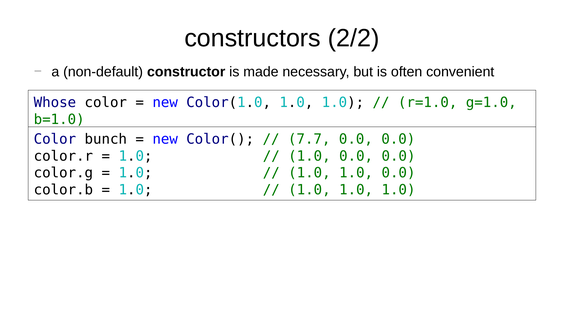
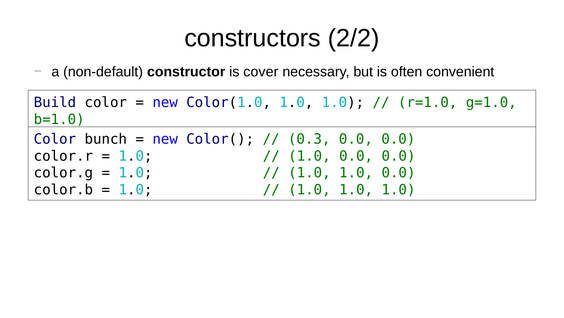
made: made -> cover (261, 72)
Whose: Whose -> Build (55, 102)
7.7: 7.7 -> 0.3 (309, 139)
